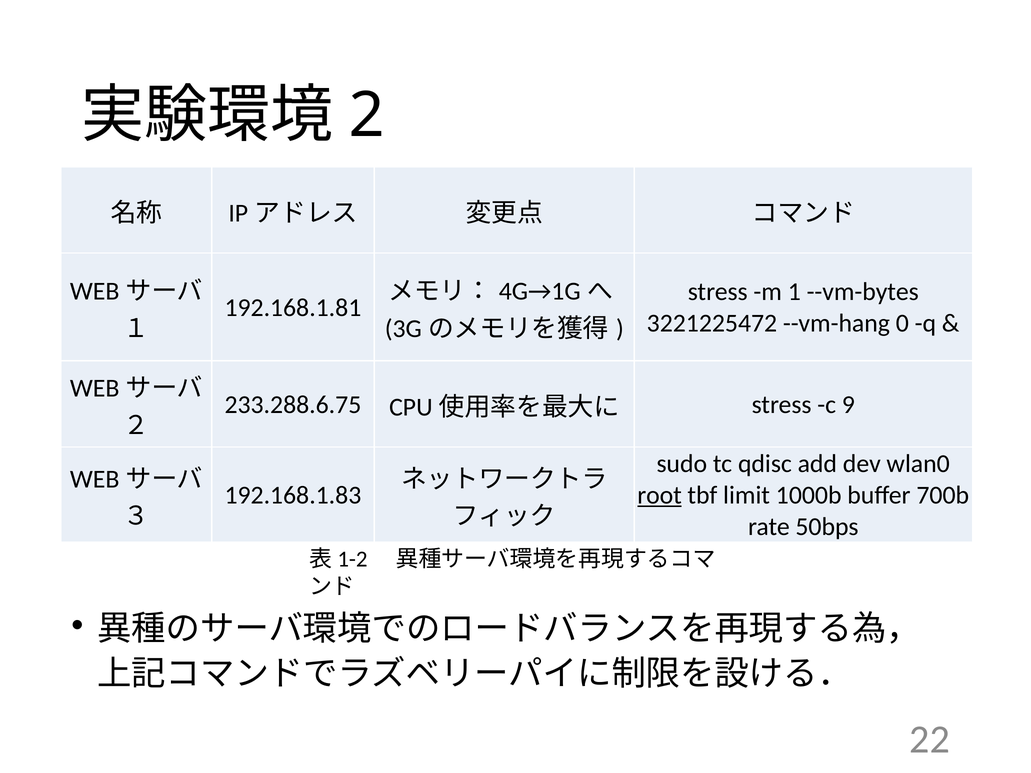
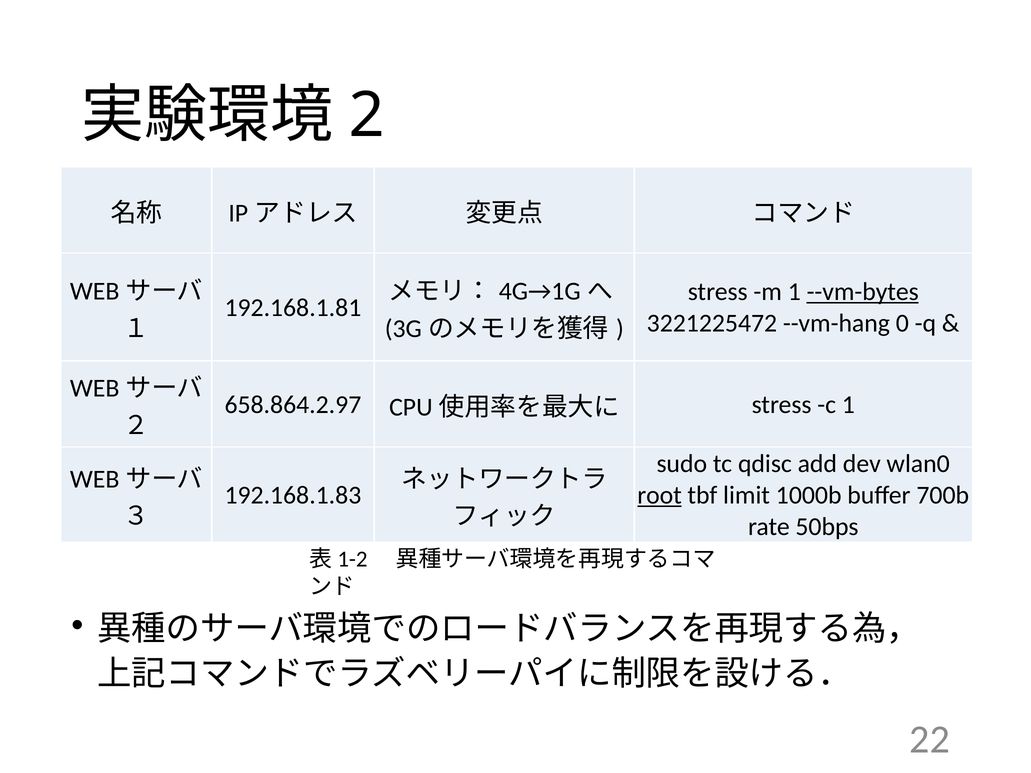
--vm-bytes underline: none -> present (863, 292)
233.288.6.75: 233.288.6.75 -> 658.864.2.97 (293, 405)
c 9: 9 -> 1 (848, 405)
